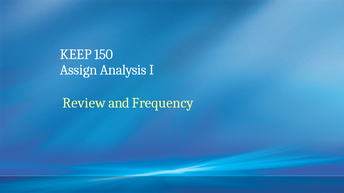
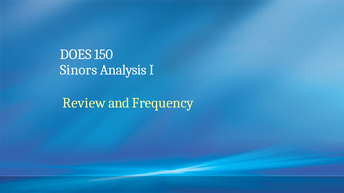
KEEP: KEEP -> DOES (76, 55)
Assign: Assign -> Sinors (78, 70)
